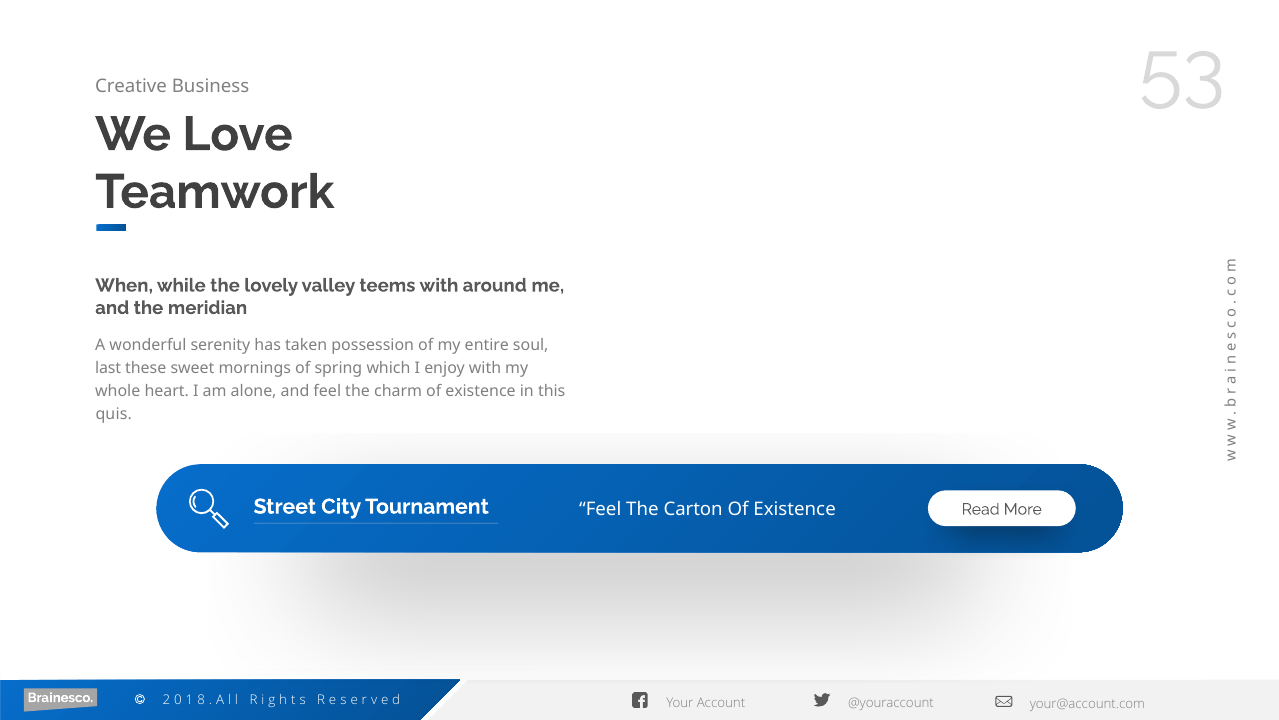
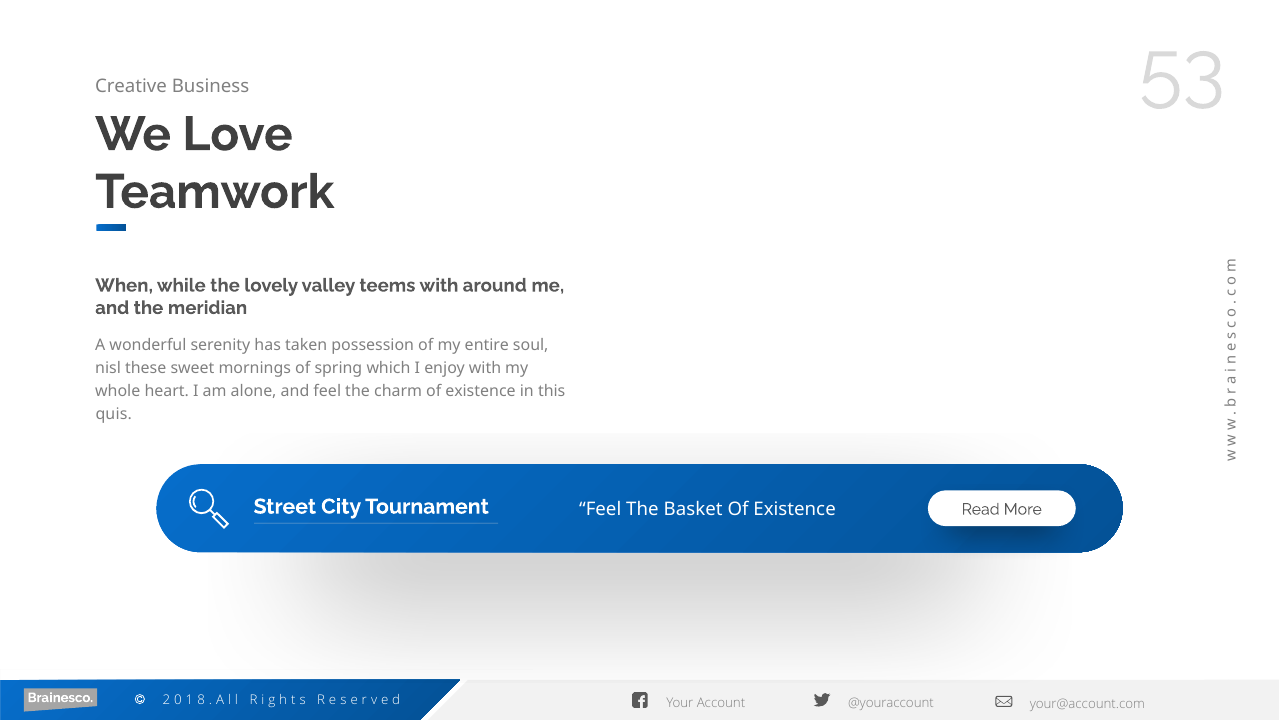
last: last -> nisl (108, 368)
Carton: Carton -> Basket (693, 509)
